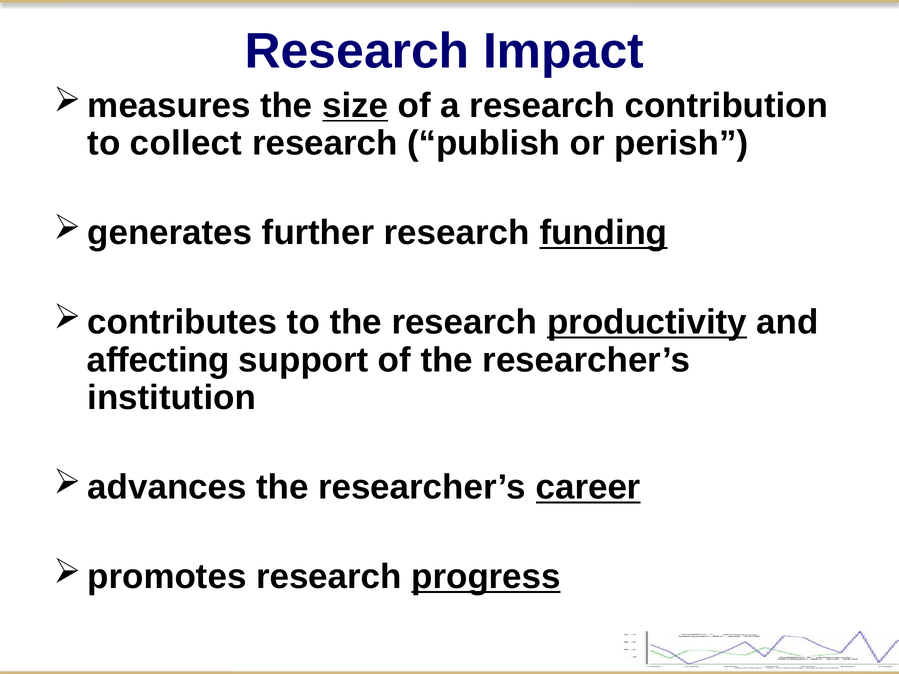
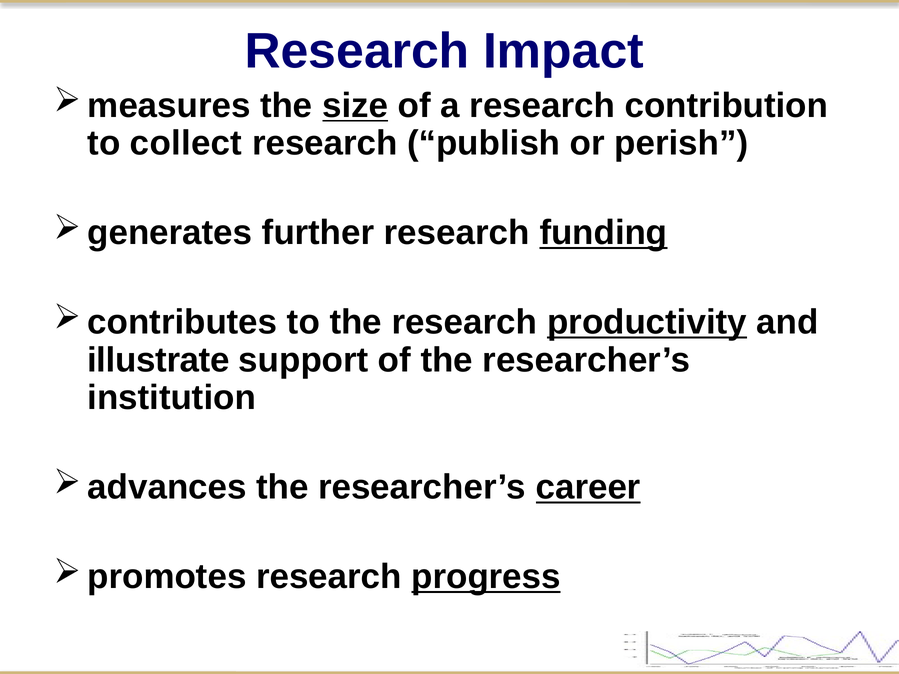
affecting: affecting -> illustrate (158, 360)
